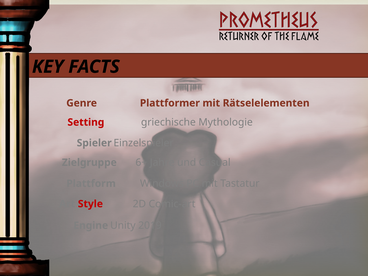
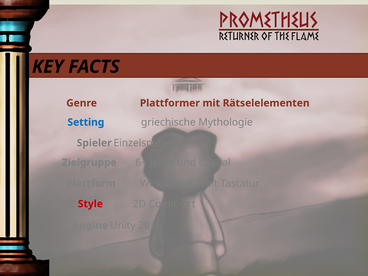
Setting colour: red -> blue (86, 122)
